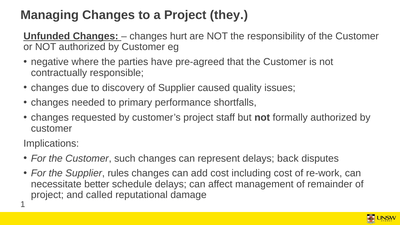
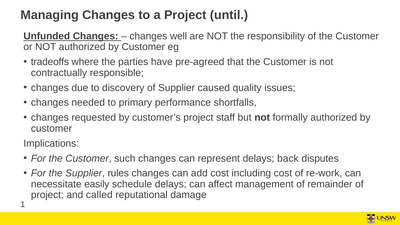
they: they -> until (229, 15)
hurt: hurt -> well (179, 36)
negative: negative -> tradeoffs (50, 62)
better: better -> easily (97, 184)
